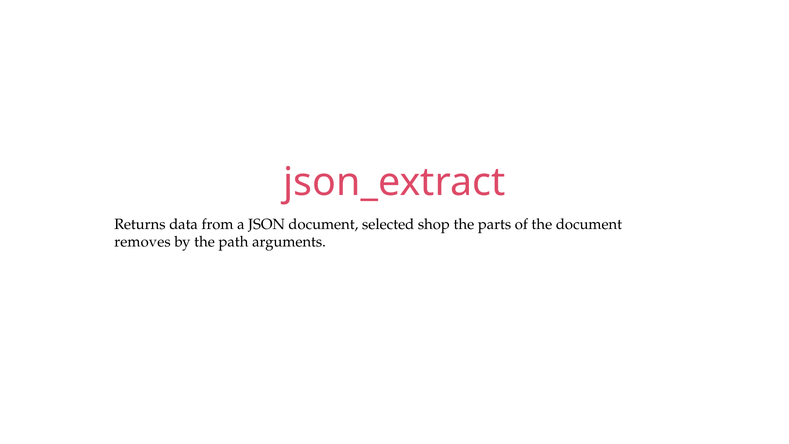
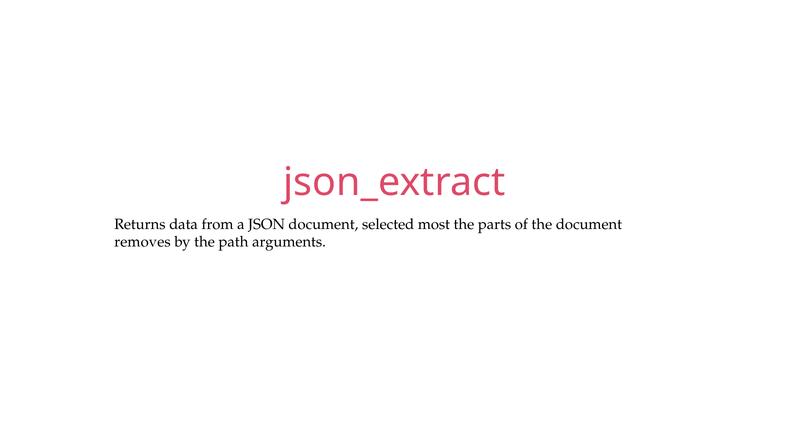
shop: shop -> most (434, 224)
